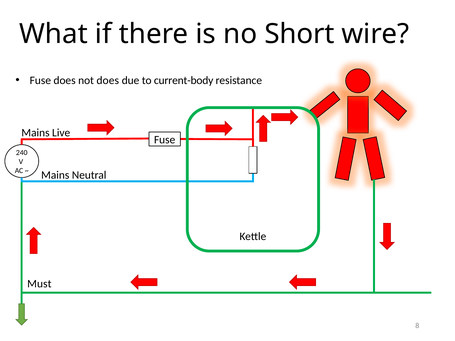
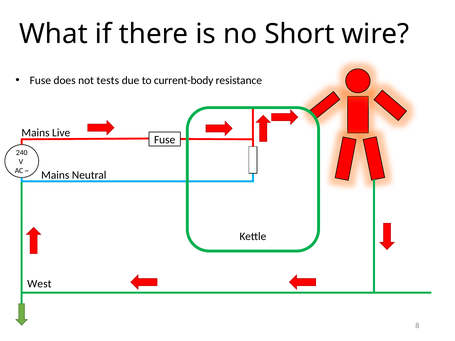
not does: does -> tests (108, 80)
Must: Must -> West (39, 284)
